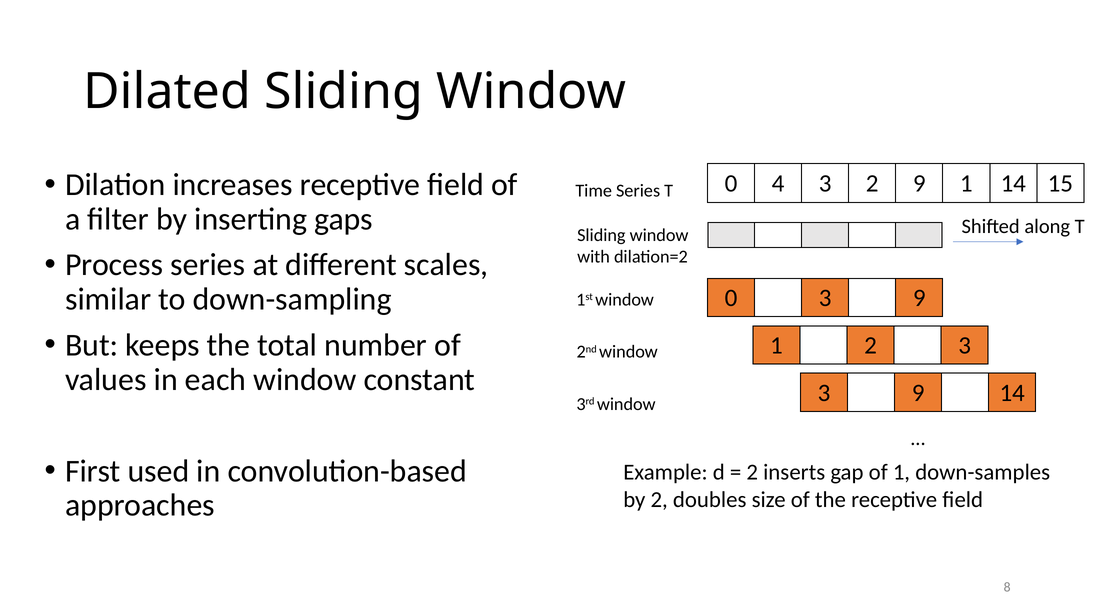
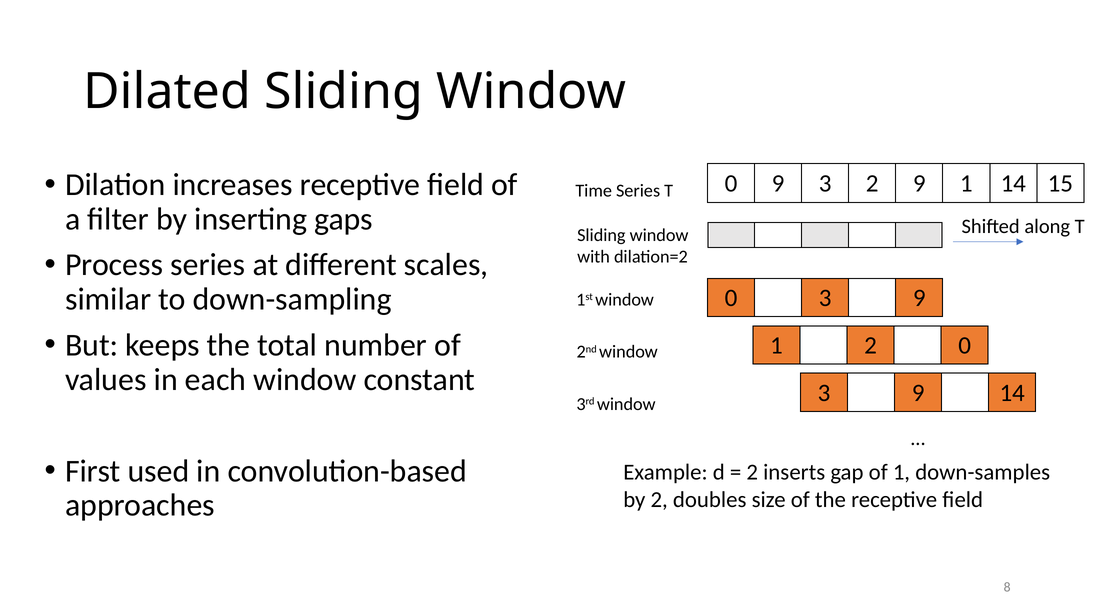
0 4: 4 -> 9 (778, 183)
2 3: 3 -> 0 (965, 346)
